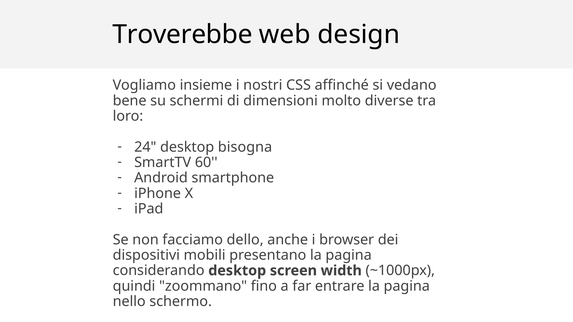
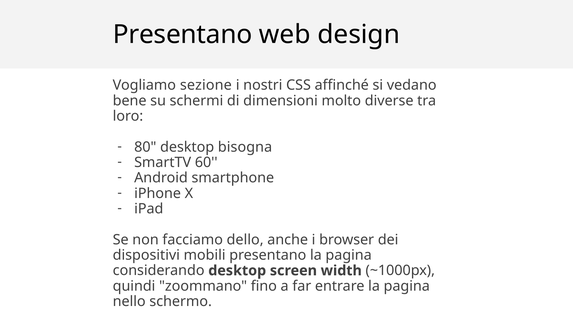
Troverebbe: Troverebbe -> Presentano (183, 35)
insieme: insieme -> sezione (206, 85)
24: 24 -> 80 (145, 147)
